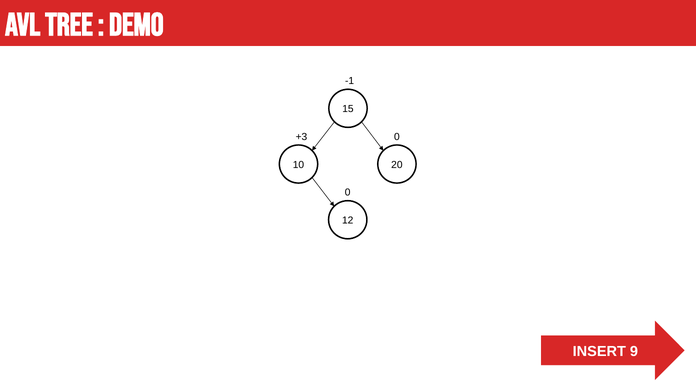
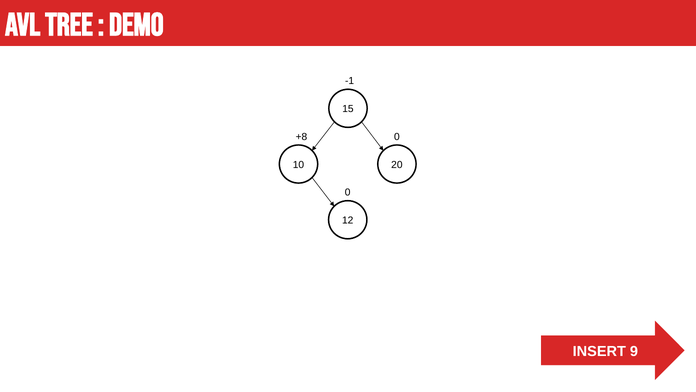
+3: +3 -> +8 (301, 137)
